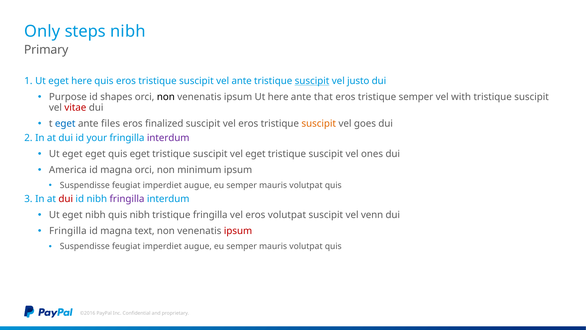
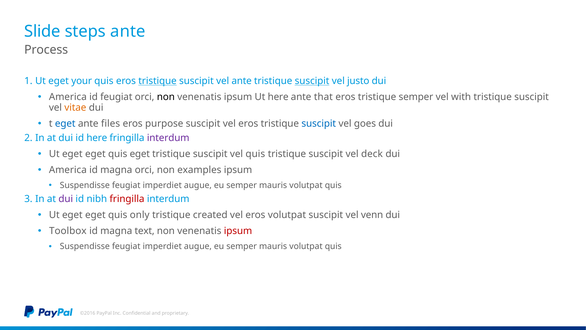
Only: Only -> Slide (42, 31)
steps nibh: nibh -> ante (128, 31)
Primary: Primary -> Process (46, 50)
eget here: here -> your (82, 81)
tristique underline: none -> present (158, 81)
Purpose: Purpose -> America (68, 97)
id shapes: shapes -> feugiat (116, 97)
vitae colour: red -> orange (75, 107)
finalized: finalized -> purpose (164, 124)
suscipit colour: orange -> blue (319, 124)
id your: your -> here (97, 138)
vel eget: eget -> quis (255, 154)
ones: ones -> deck (372, 154)
minimum: minimum -> examples (199, 170)
dui colour: red -> purple (66, 199)
fringilla colour: purple -> red (127, 199)
nibh: nibh -> eget (95, 215)
quis nibh: nibh -> only (140, 215)
tristique fringilla: fringilla -> created (210, 215)
Fringilla: Fringilla -> Toolbox (68, 231)
